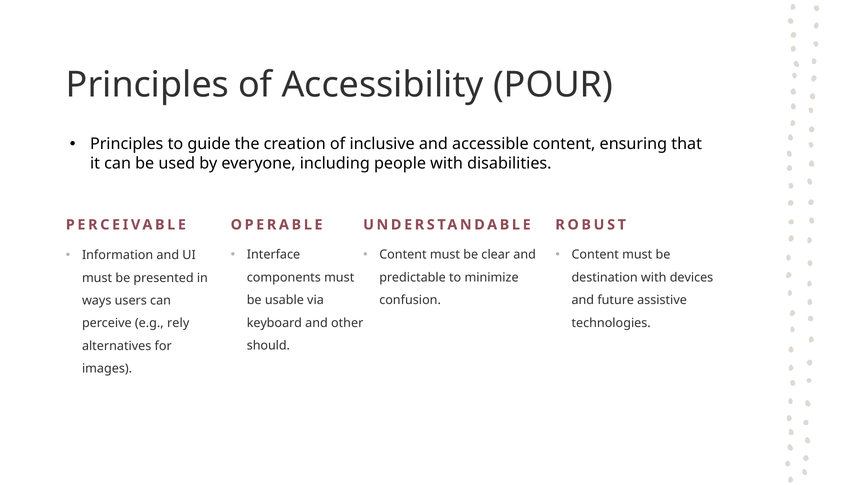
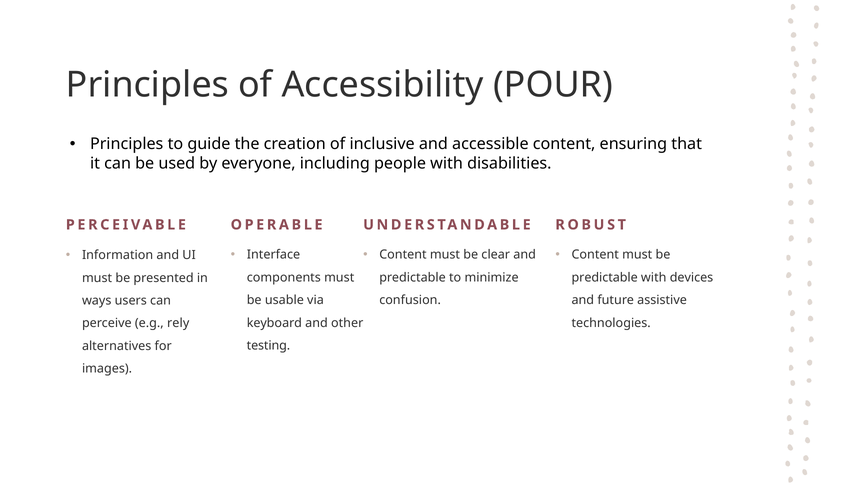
destination: destination -> predictable (605, 277)
should: should -> testing (268, 345)
